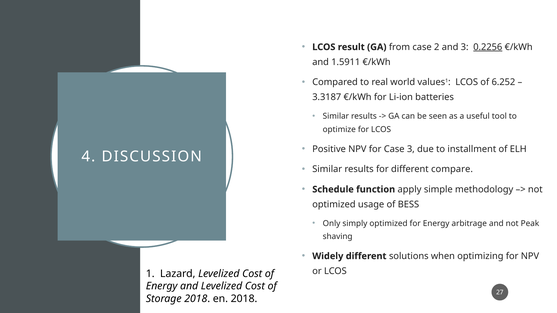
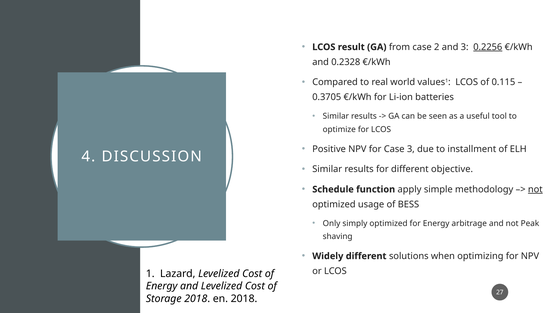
1.5911: 1.5911 -> 0.2328 (346, 62)
6.252: 6.252 -> 0.115 (503, 82)
3.3187: 3.3187 -> 0.3705 (327, 97)
compare: compare -> objective (452, 169)
not underline: none -> present (535, 190)
